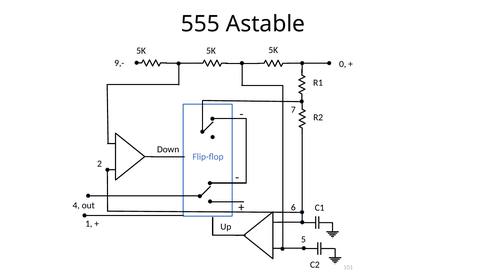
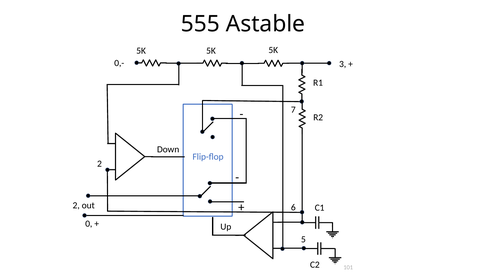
9,-: 9,- -> 0,- (119, 63)
0: 0 -> 3 (343, 64)
4: 4 -> 2 (76, 206)
1: 1 -> 0 (89, 224)
